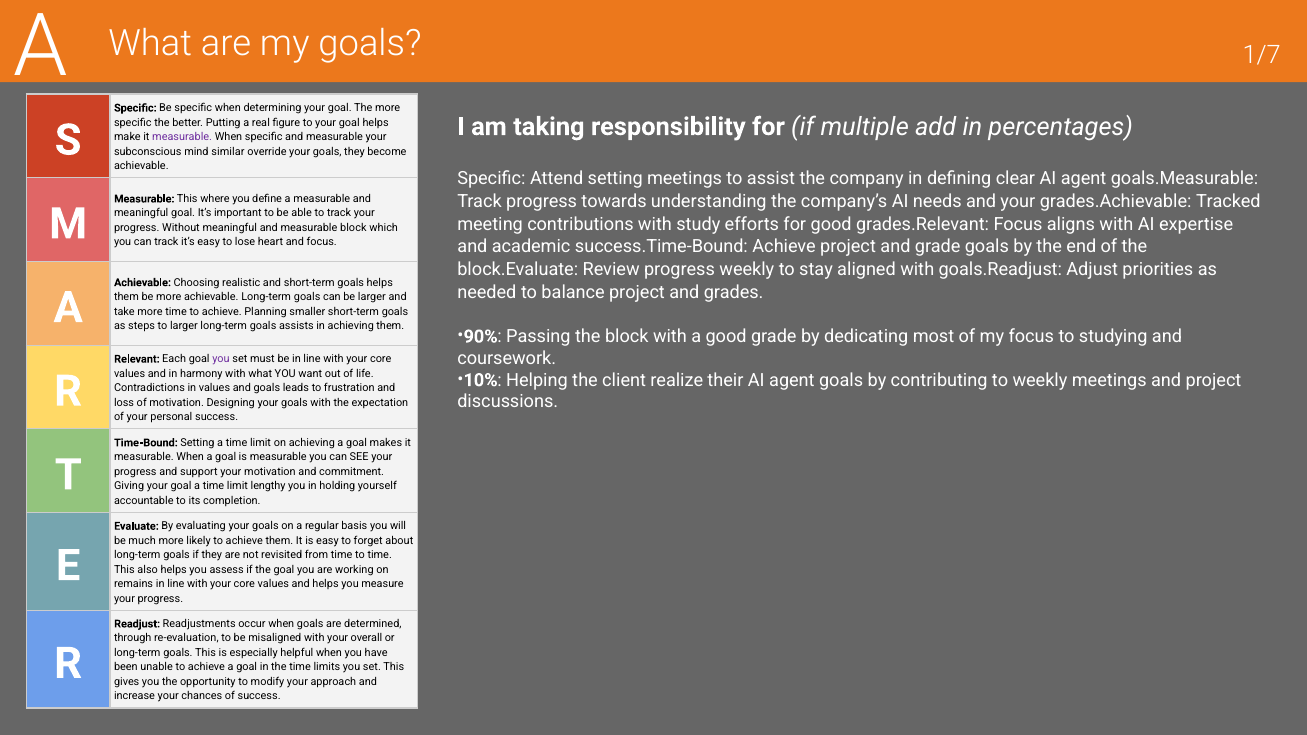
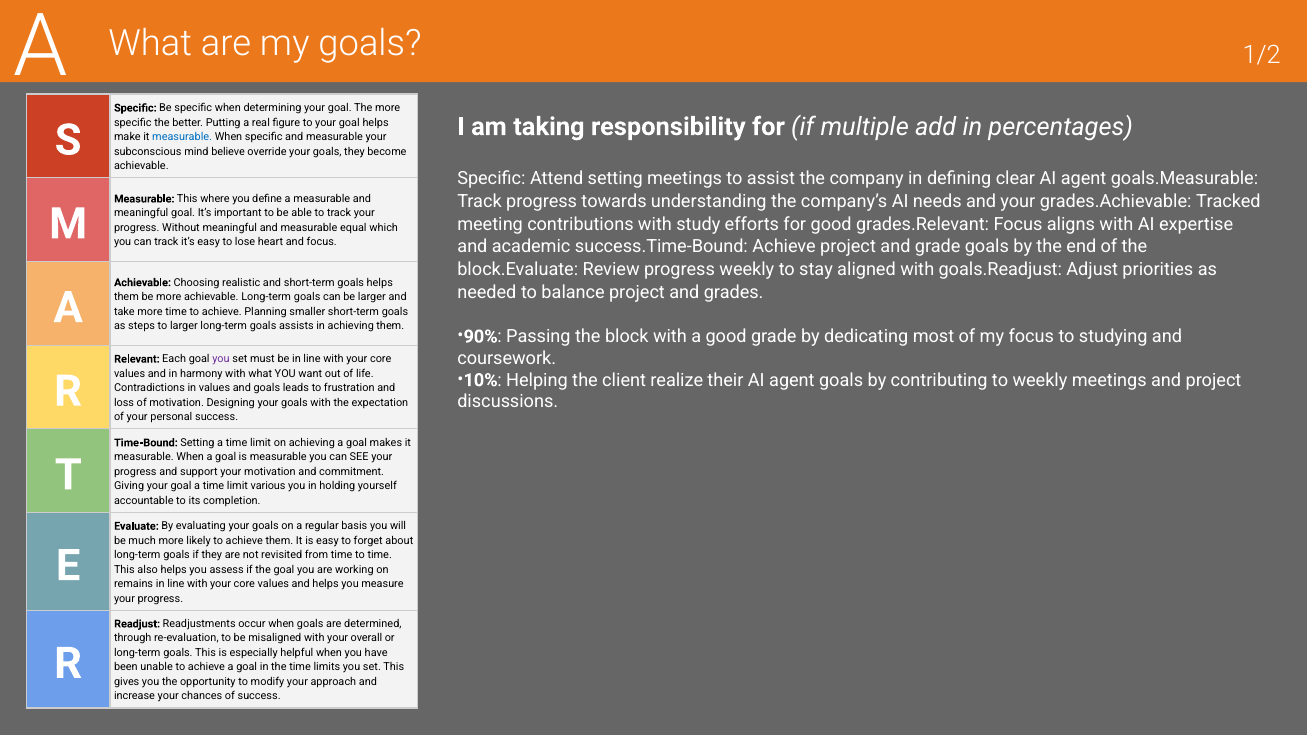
1/7: 1/7 -> 1/2 (1262, 55)
measurable colour: purple -> blue (182, 137)
similar: similar -> believe (228, 151)
measurable block: block -> equal (353, 228)
lengthy: lengthy -> various (268, 486)
